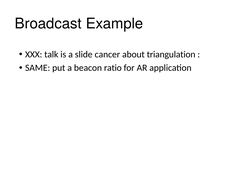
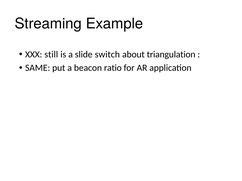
Broadcast: Broadcast -> Streaming (48, 24)
talk: talk -> still (51, 55)
cancer: cancer -> switch (107, 55)
